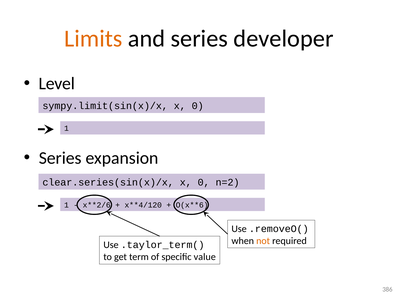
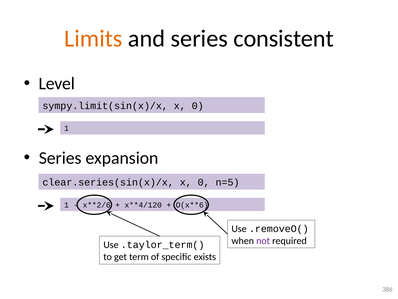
developer: developer -> consistent (284, 39)
n=2: n=2 -> n=5 (228, 182)
not colour: orange -> purple (263, 240)
value: value -> exists (205, 256)
